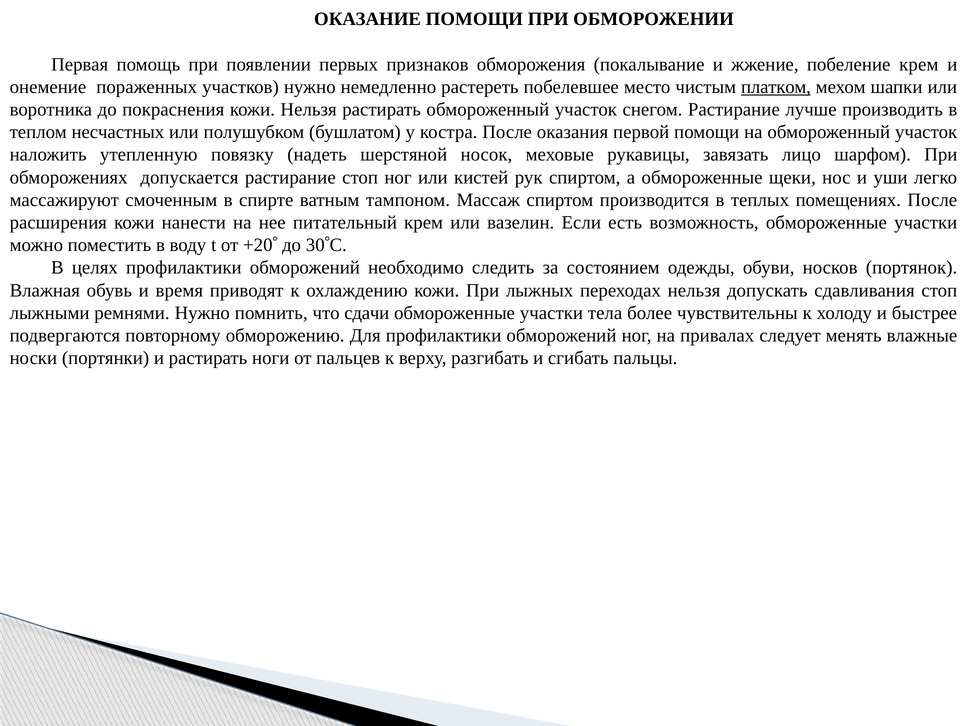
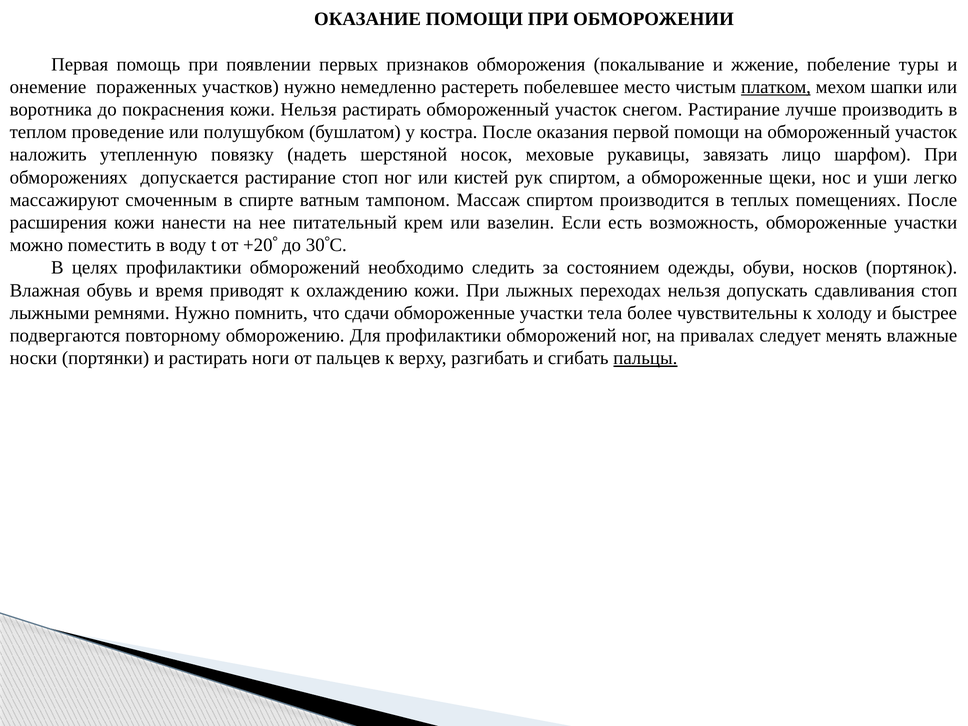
побеление крем: крем -> туры (919, 64)
несчастных: несчастных -> проведение (118, 132)
пальцы underline: none -> present (645, 358)
